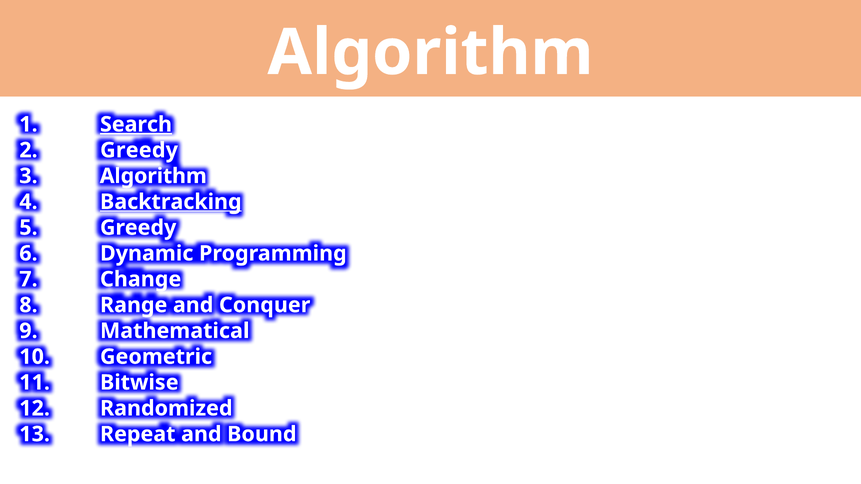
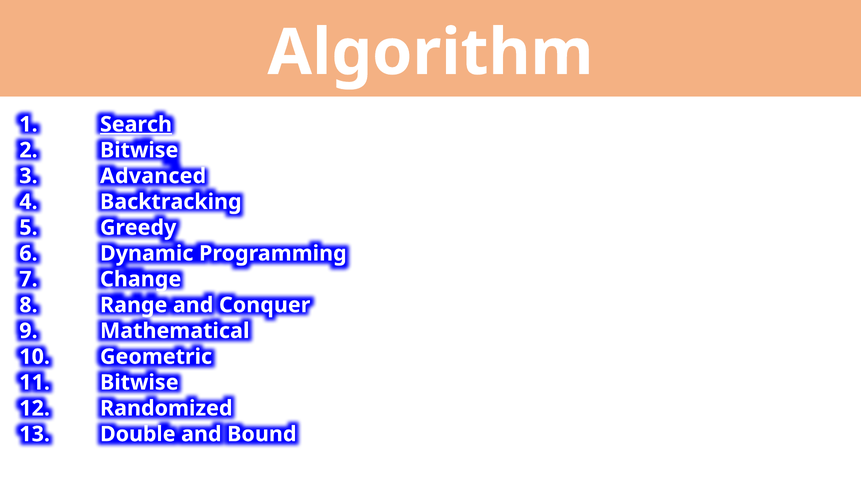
Greedy: Greedy -> Bitwise (139, 150)
Algorithm: Algorithm -> Advanced (153, 176)
Backtracking underline: present -> none (171, 202)
Repeat: Repeat -> Double (138, 434)
